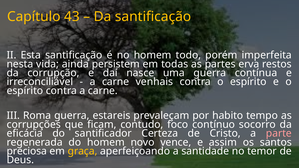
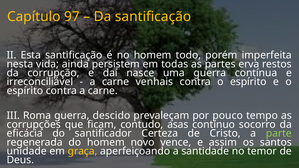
43: 43 -> 97 (72, 17)
estareis: estareis -> descido (111, 116)
habito: habito -> pouco (228, 116)
foco: foco -> asas (178, 125)
parte colour: pink -> light green (279, 133)
preciosa: preciosa -> unidade (27, 151)
